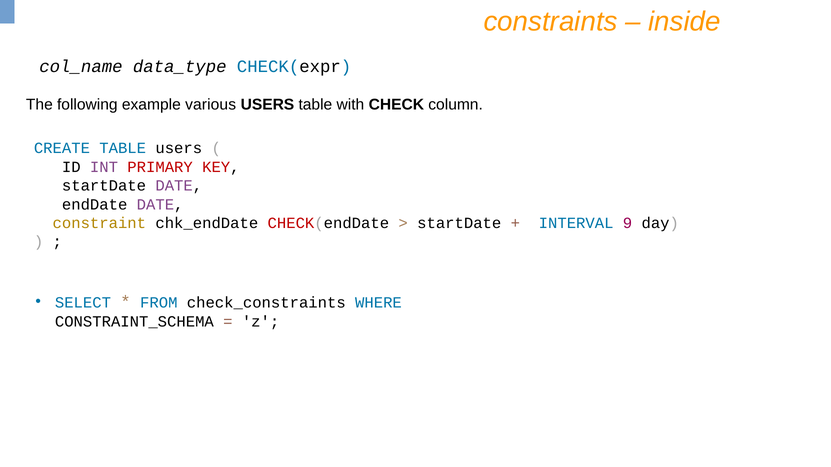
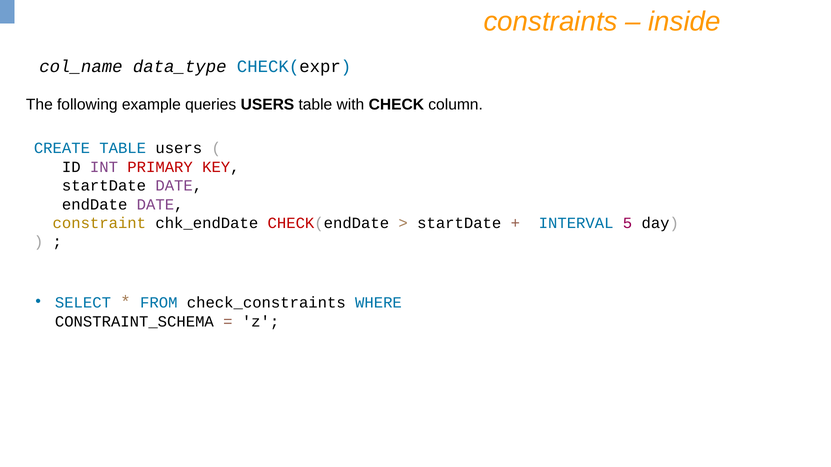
various: various -> queries (211, 105)
9: 9 -> 5 (628, 223)
